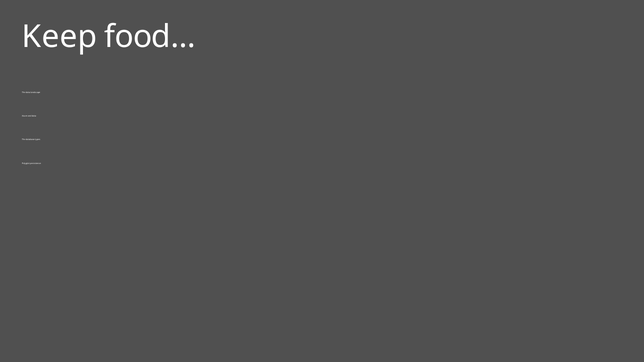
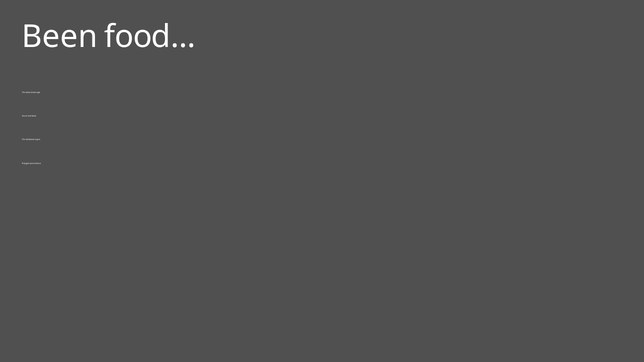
Keep: Keep -> Been (60, 37)
